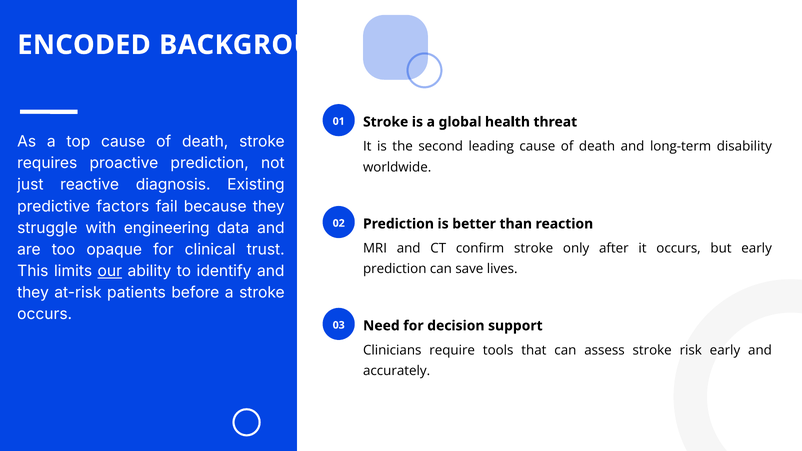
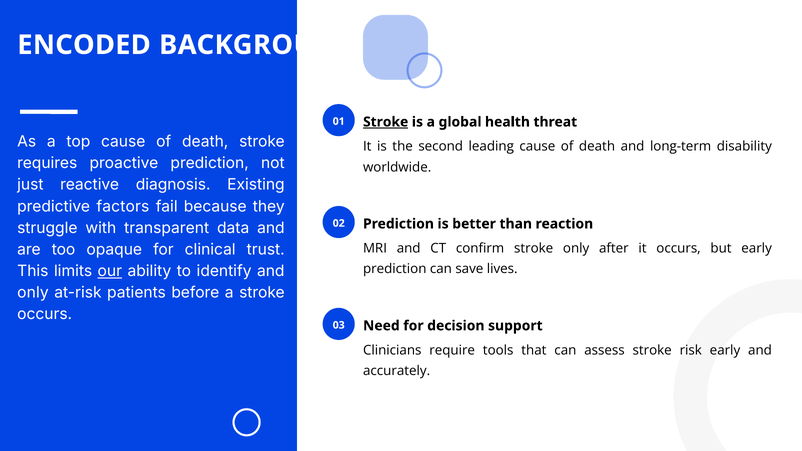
Stroke underline: none -> present (386, 122)
engineering: engineering -> transparent (167, 228)
they: they -> only (33, 293)
